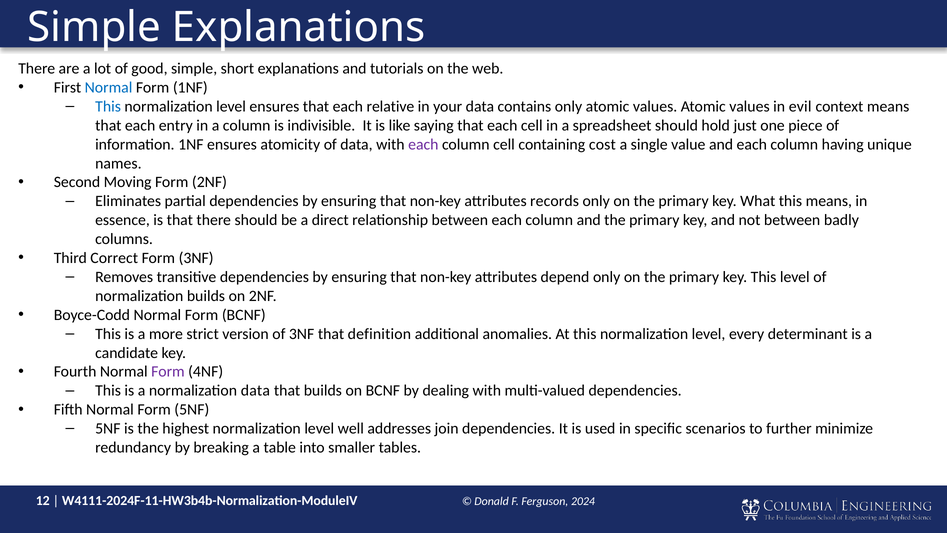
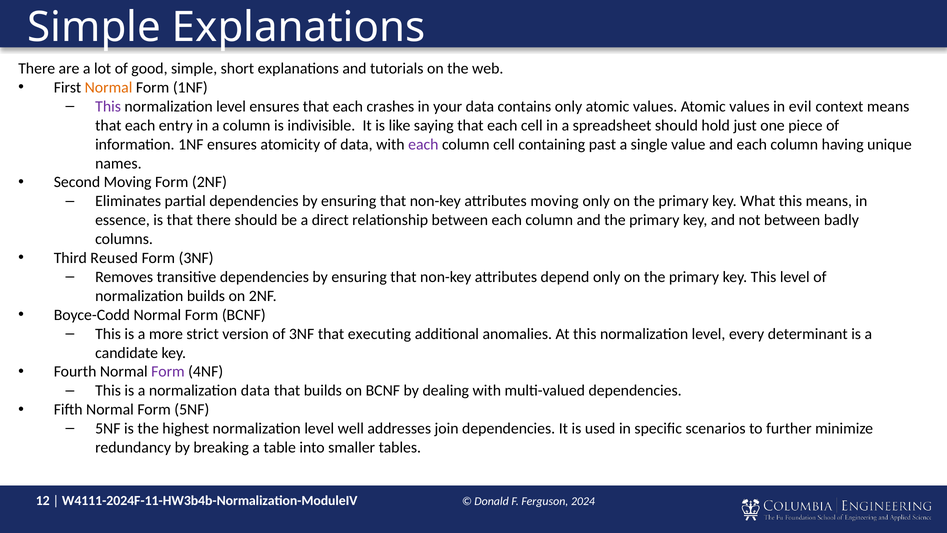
Normal colour: blue -> orange (109, 87)
This colour: blue -> purple (108, 106)
relative: relative -> crashes (390, 106)
cost: cost -> past (602, 144)
attributes records: records -> moving (554, 201)
Correct: Correct -> Reused (114, 258)
definition: definition -> executing (379, 334)
